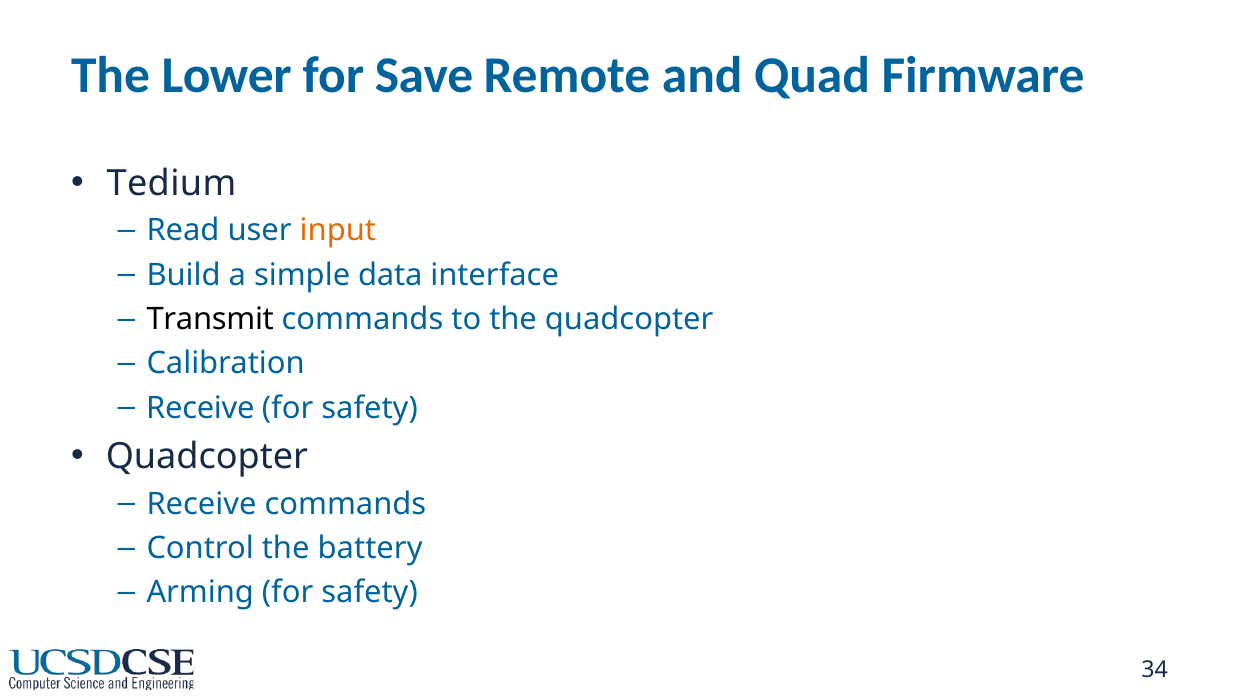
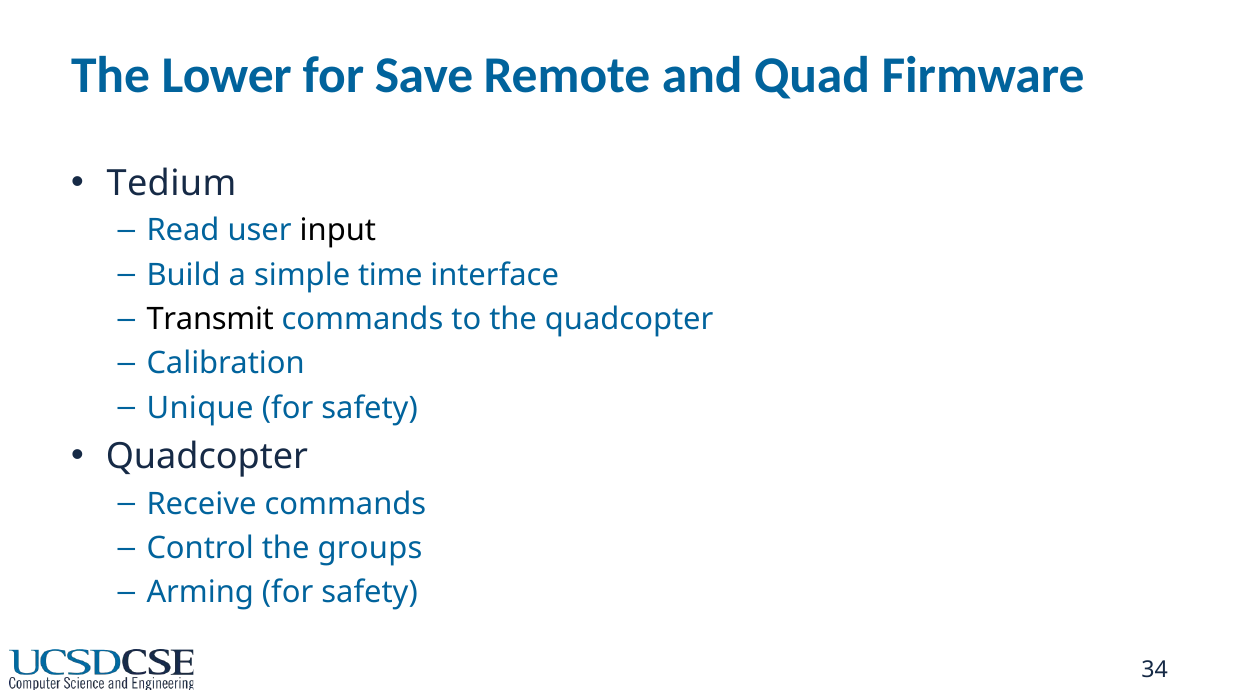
input colour: orange -> black (338, 231)
data: data -> time (390, 275)
Receive: Receive -> Unique (200, 408)
battery: battery -> groups (370, 548)
